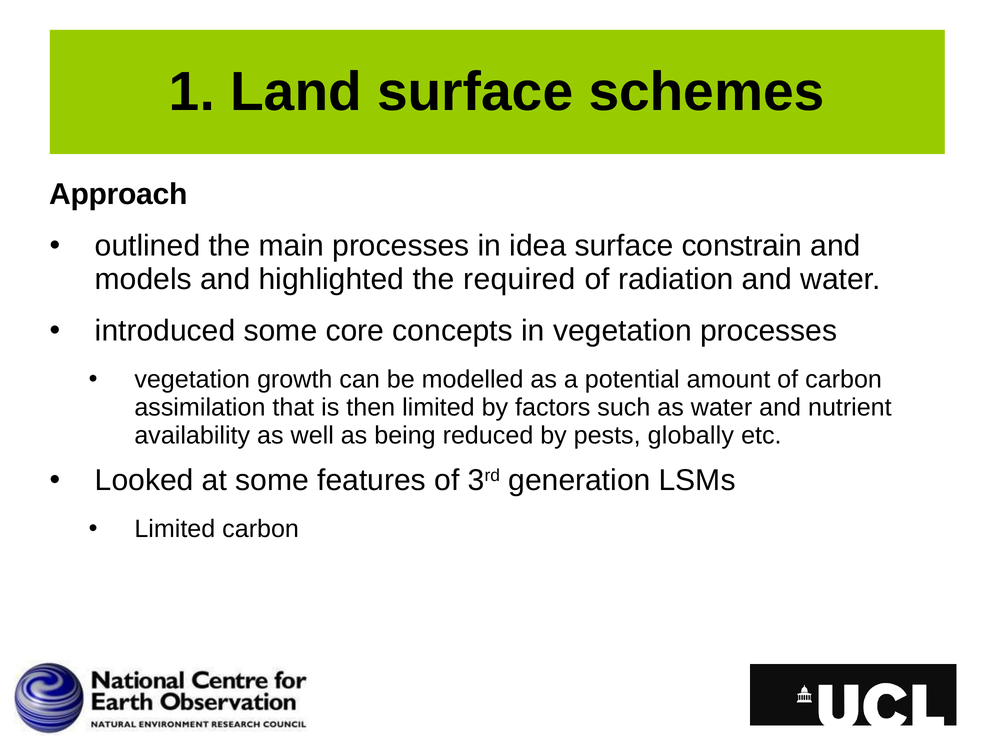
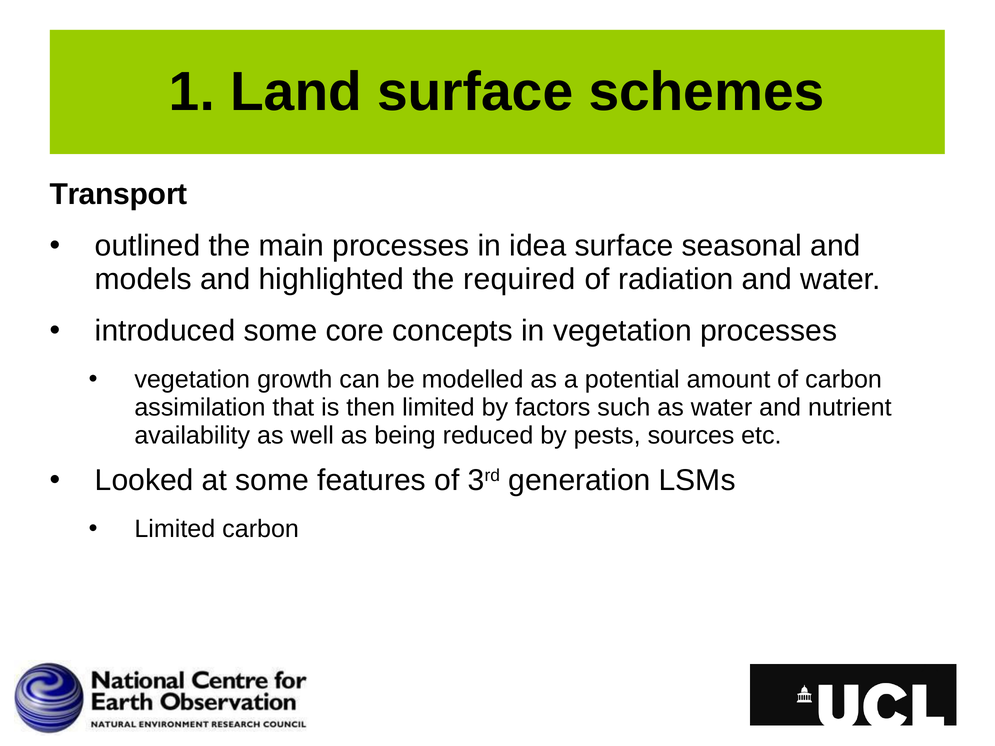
Approach: Approach -> Transport (118, 194)
constrain: constrain -> seasonal (742, 246)
globally: globally -> sources (691, 435)
